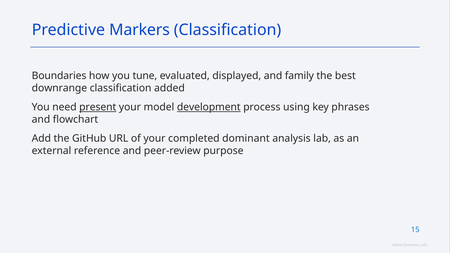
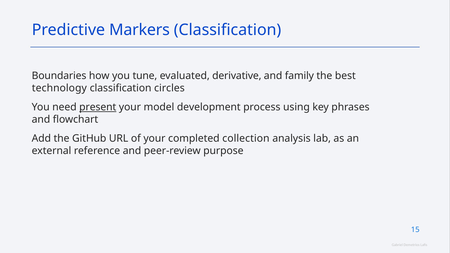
displayed: displayed -> derivative (237, 76)
downrange: downrange -> technology (59, 88)
added: added -> circles (169, 88)
development underline: present -> none (209, 107)
dominant: dominant -> collection (246, 138)
